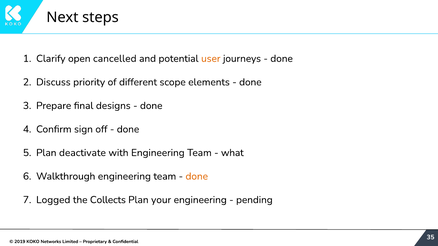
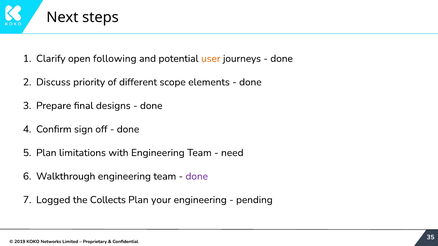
cancelled: cancelled -> following (115, 59)
deactivate: deactivate -> limitations (82, 153)
what: what -> need (232, 153)
done colour: orange -> purple (197, 177)
